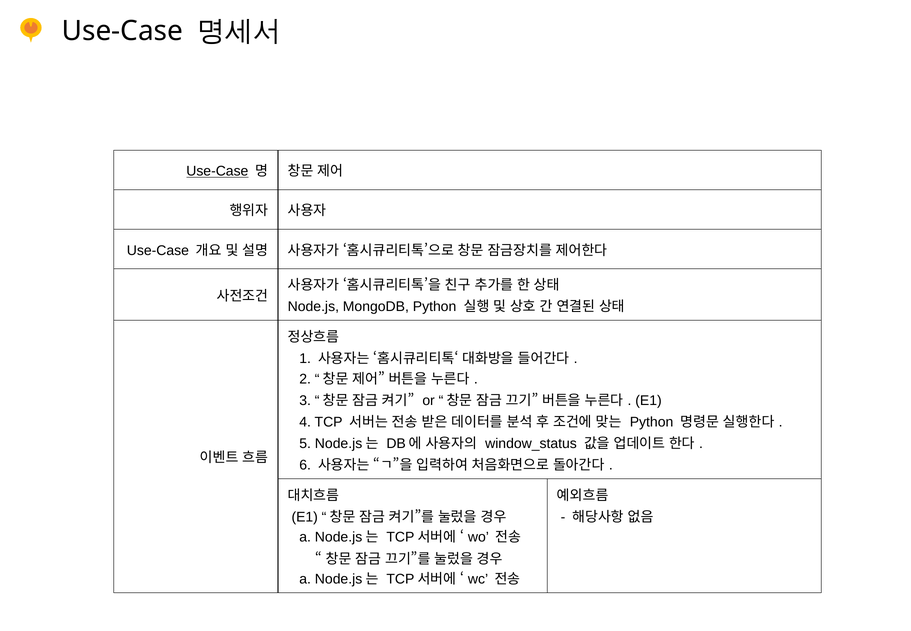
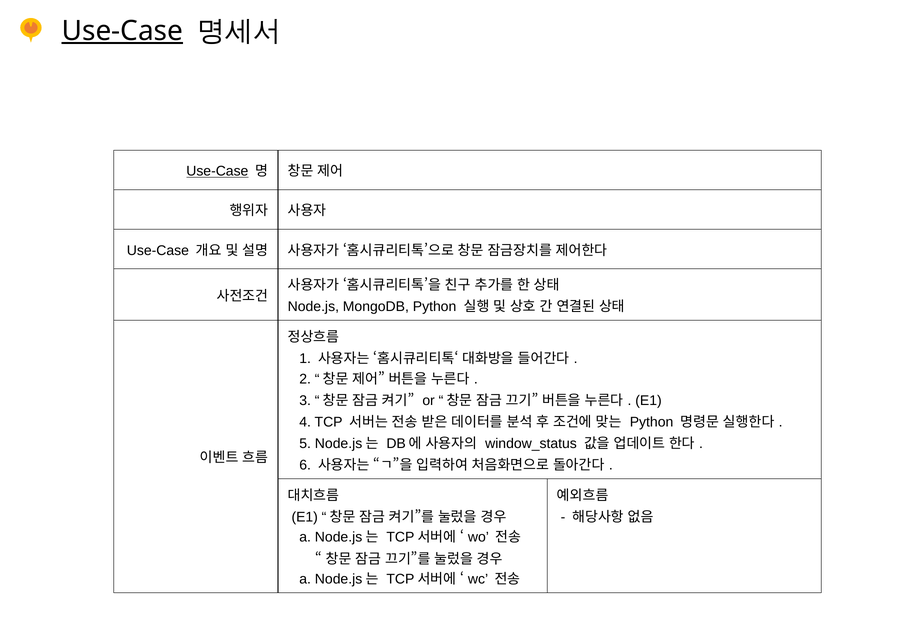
Use-Case underline: none -> present (122, 31)
